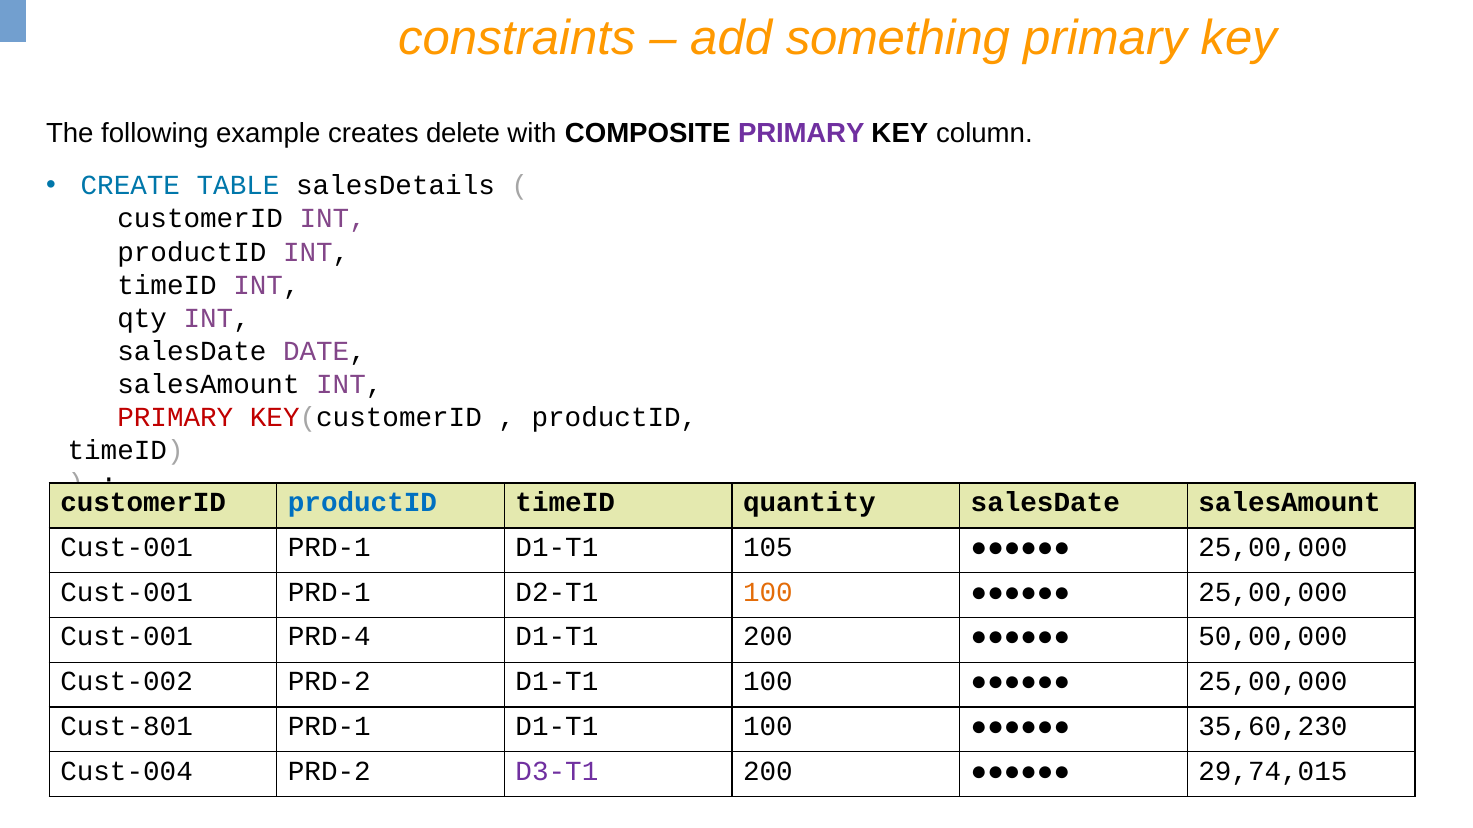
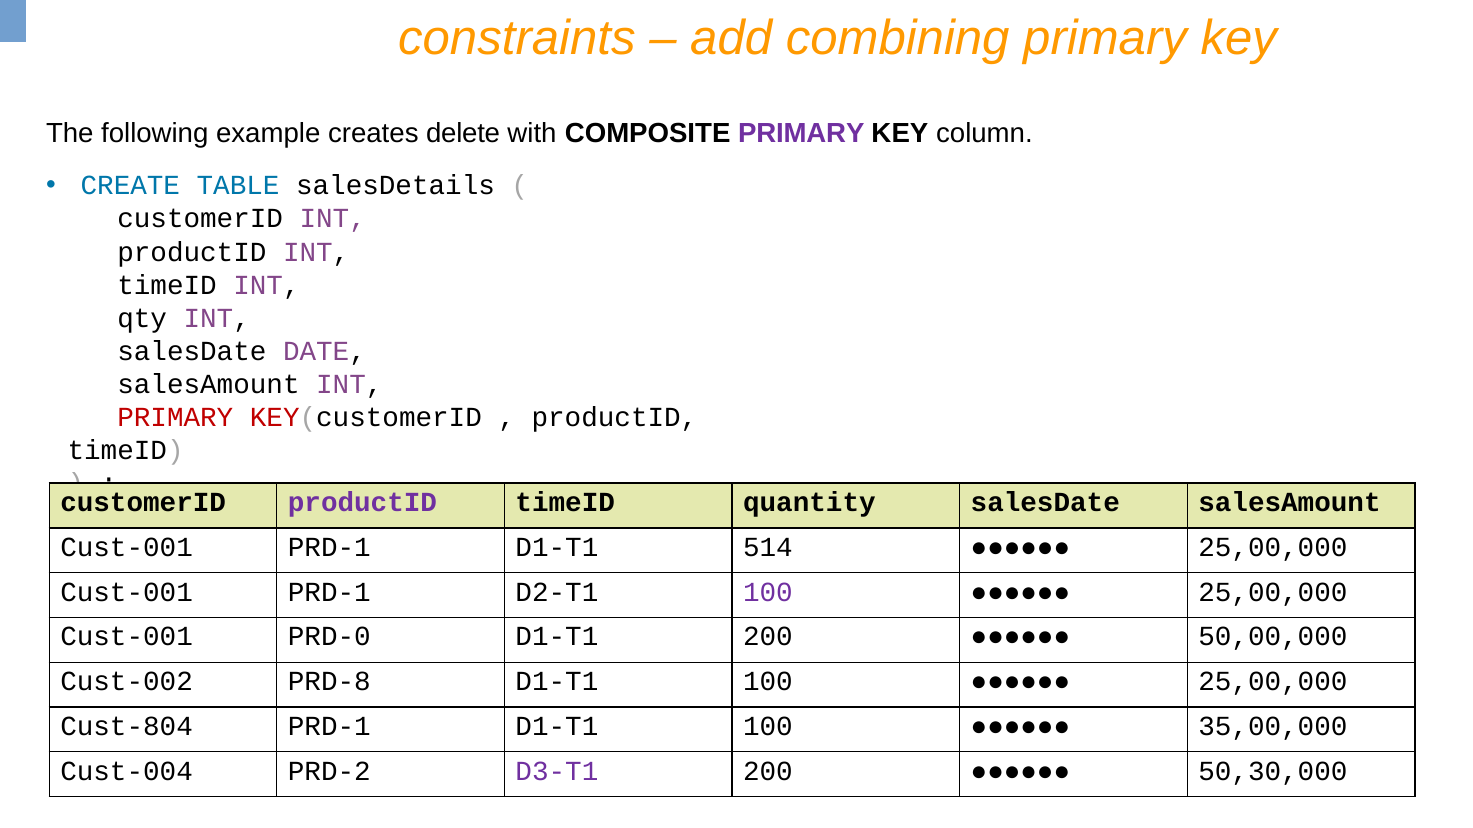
something: something -> combining (898, 38)
productID colour: blue -> purple (362, 503)
105: 105 -> 514 (768, 548)
100 colour: orange -> purple (768, 592)
PRD-4: PRD-4 -> PRD-0 (329, 637)
Cust-002 PRD-2: PRD-2 -> PRD-8 (329, 682)
Cust-801: Cust-801 -> Cust-804 (127, 727)
35,60,230: 35,60,230 -> 35,00,000 (1273, 727)
29,74,015: 29,74,015 -> 50,30,000 (1273, 772)
